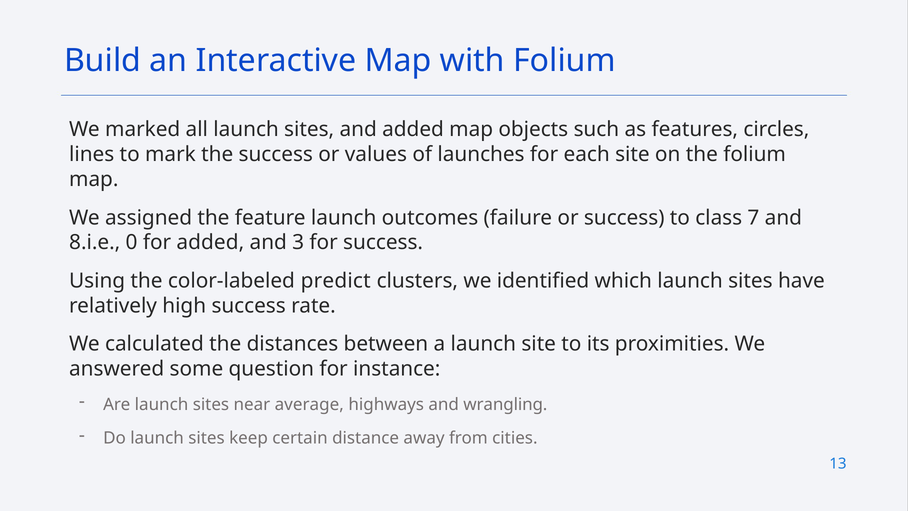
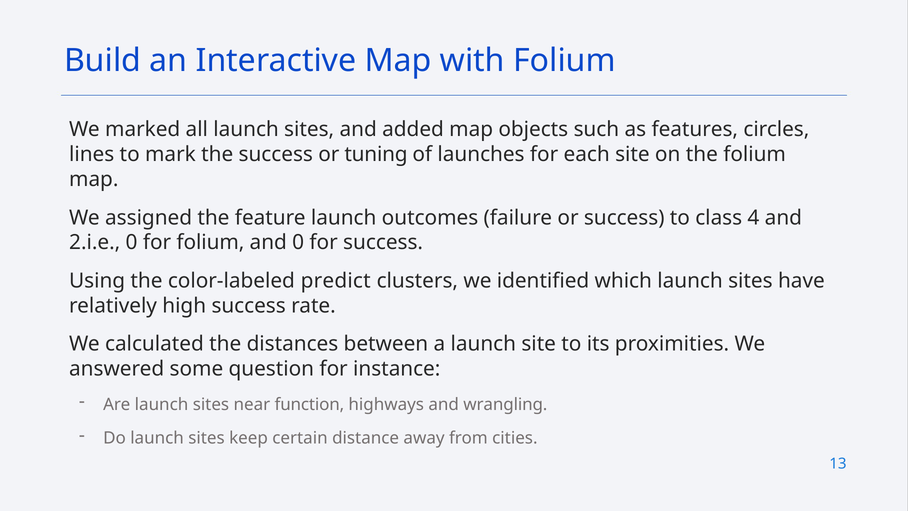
values: values -> tuning (376, 154)
7: 7 -> 4 (753, 218)
8.i.e: 8.i.e -> 2.i.e (95, 243)
for added: added -> folium (210, 243)
and 3: 3 -> 0 (298, 243)
average: average -> function (309, 404)
